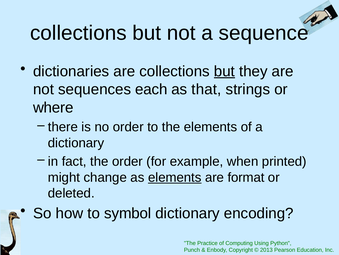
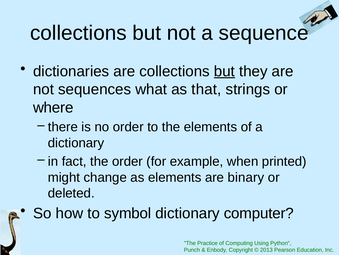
each: each -> what (151, 89)
elements underline: present -> none (175, 177)
format: format -> binary (246, 177)
encoding: encoding -> computer (259, 213)
